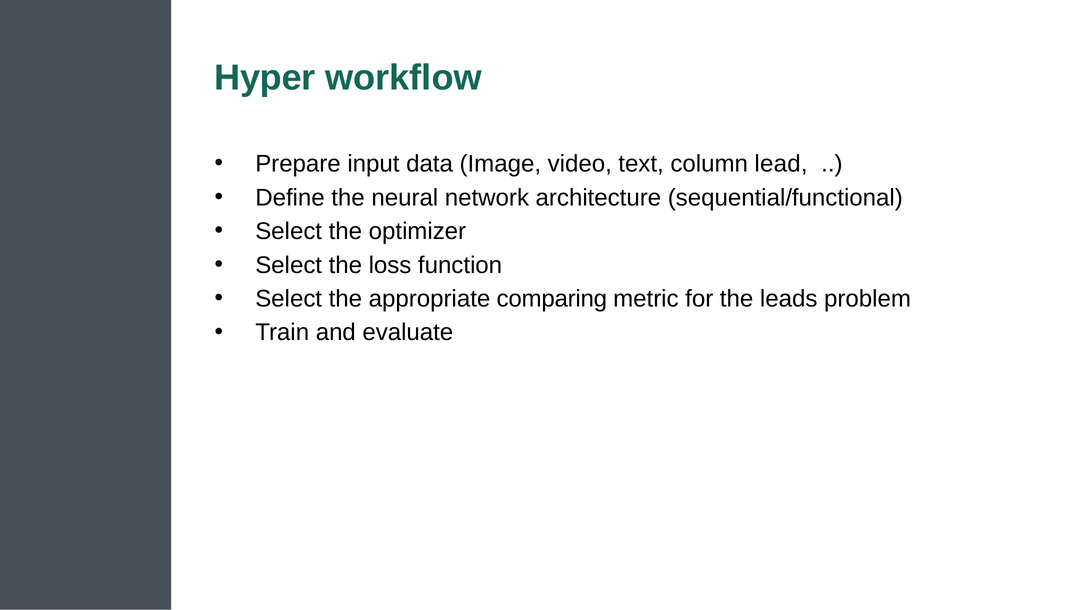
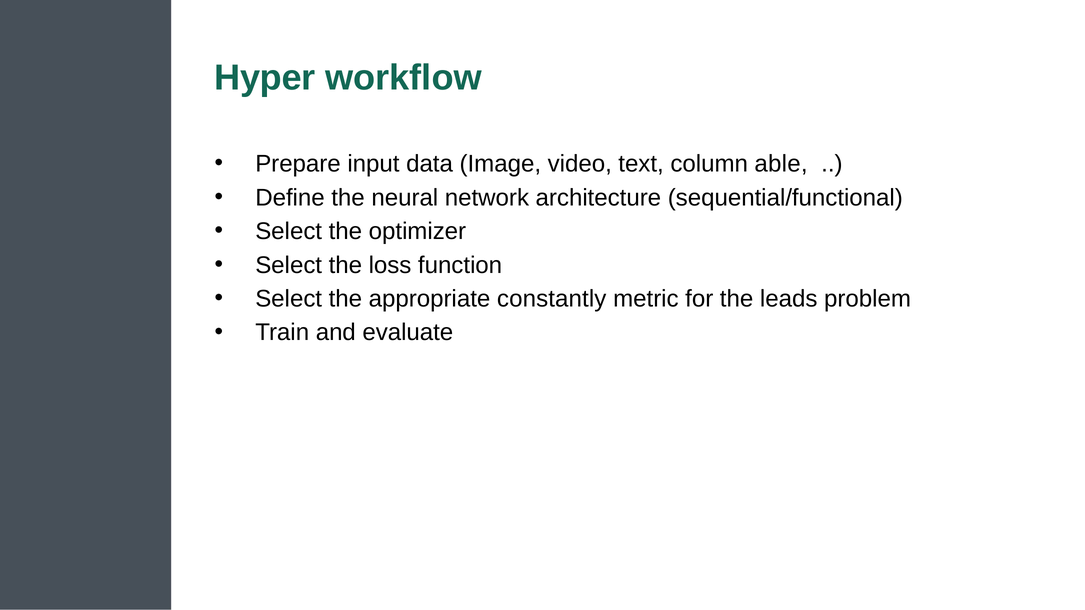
lead: lead -> able (781, 164)
comparing: comparing -> constantly (552, 299)
